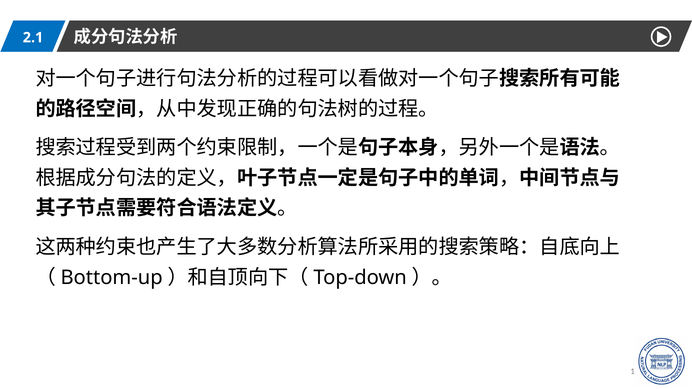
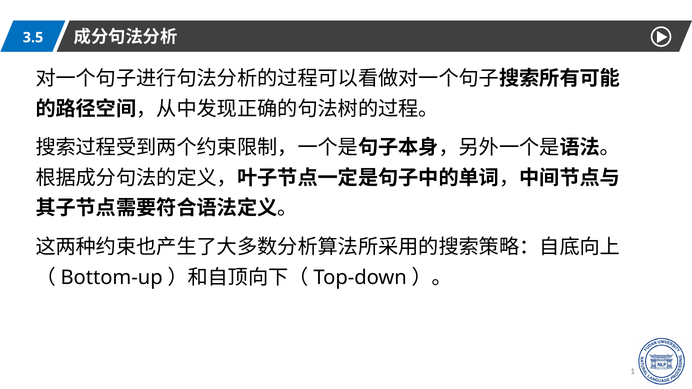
2.1: 2.1 -> 3.5 (33, 38)
